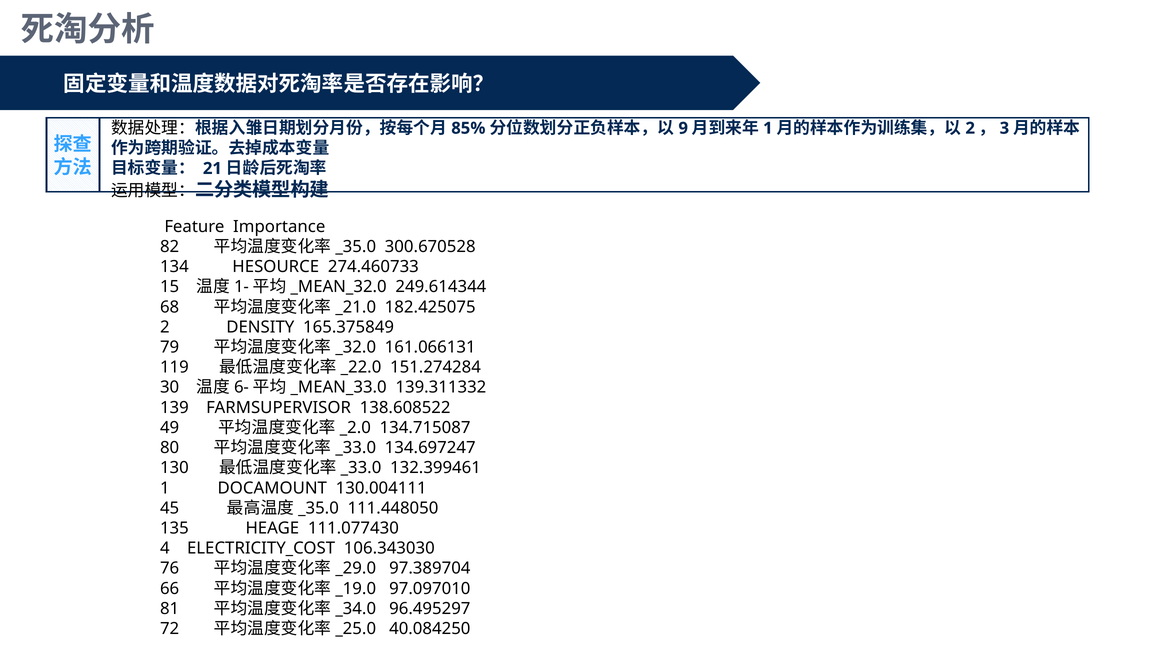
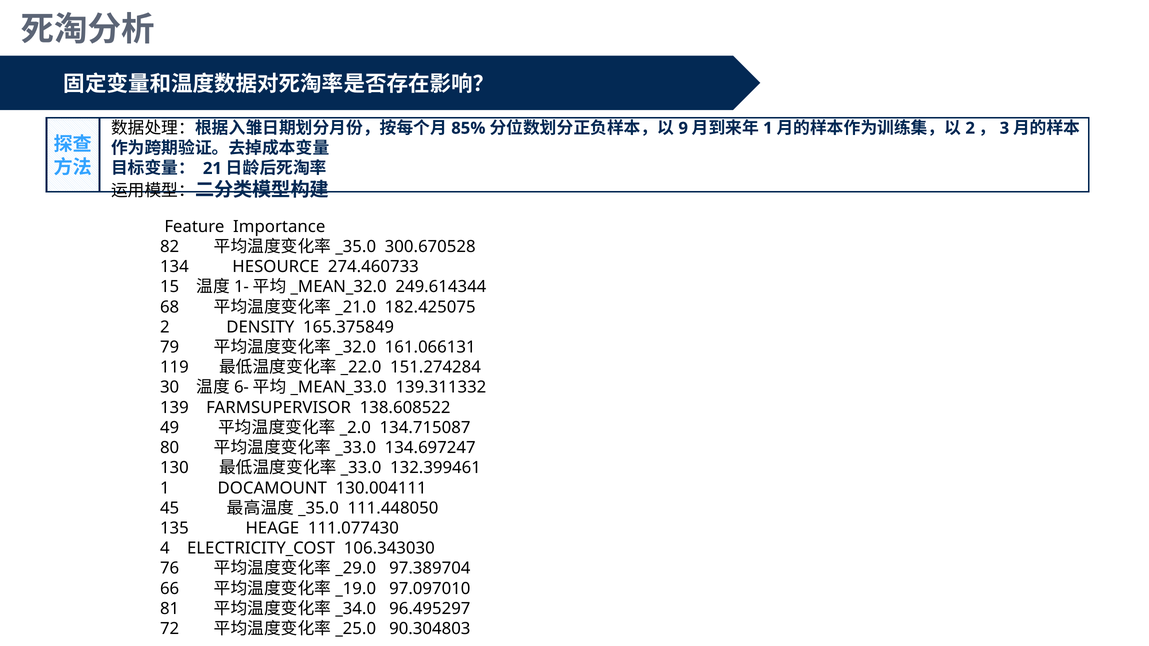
40.084250: 40.084250 -> 90.304803 (430, 629)
